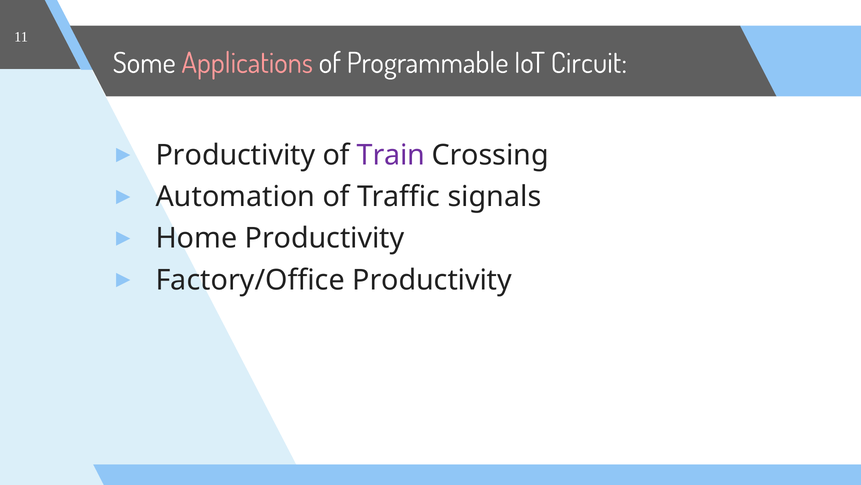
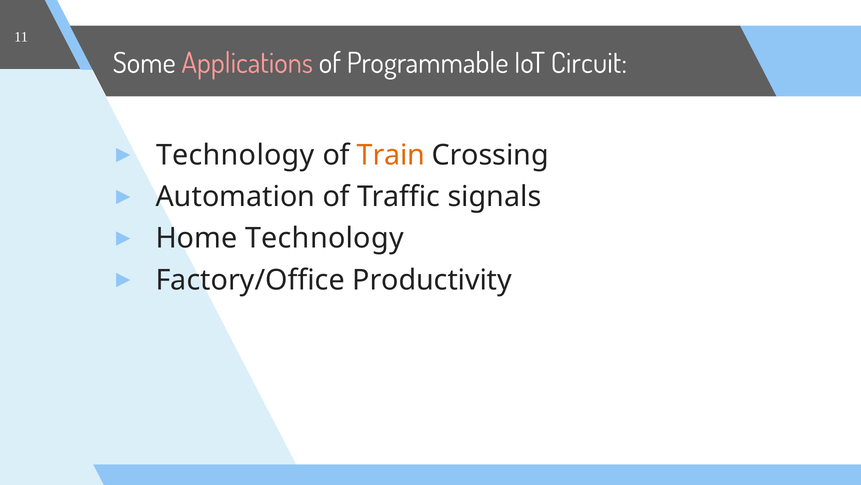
Productivity: Productivity -> Technology (235, 155)
Train colour: purple -> orange (391, 155)
Home Productivity: Productivity -> Technology (324, 238)
